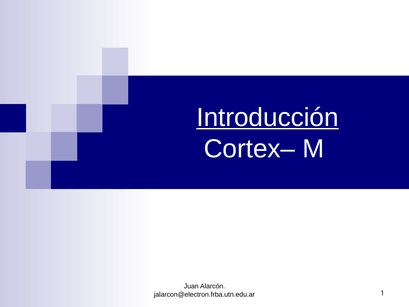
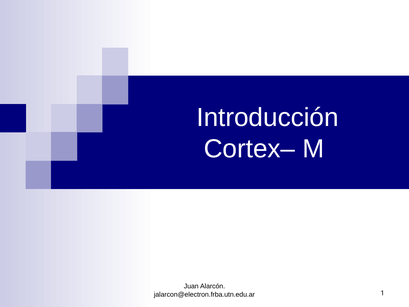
Introducción underline: present -> none (268, 117)
